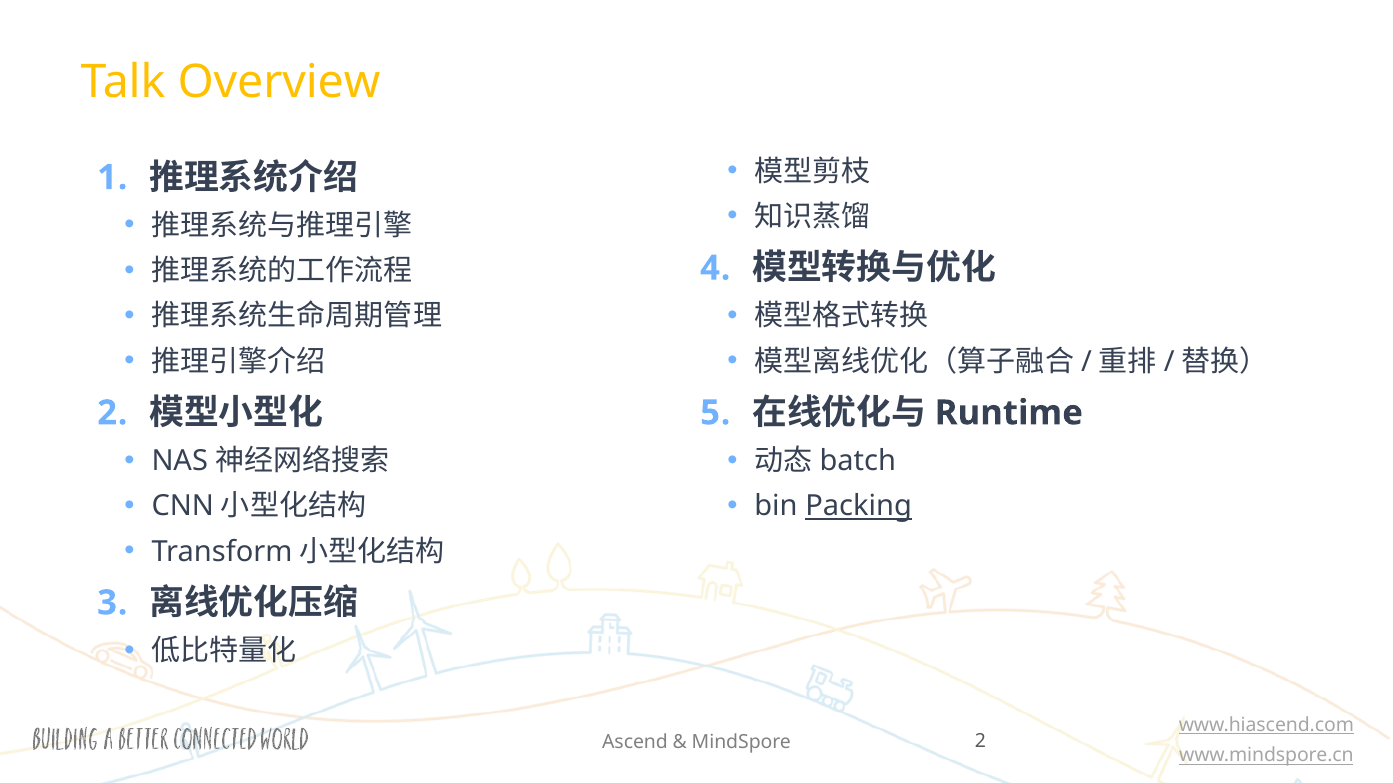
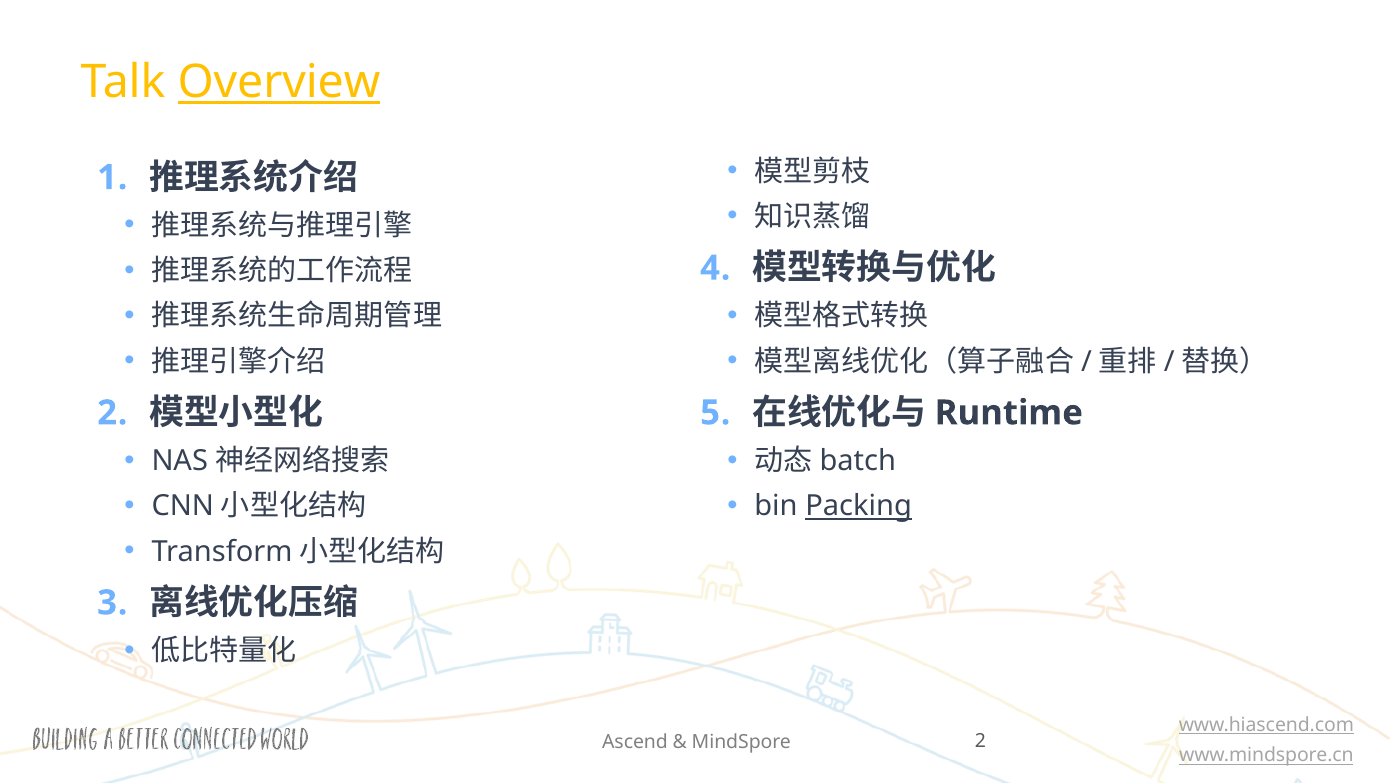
Overview underline: none -> present (279, 82)
